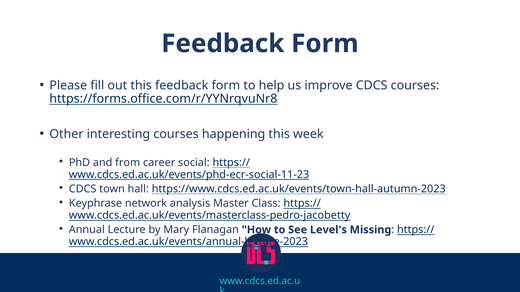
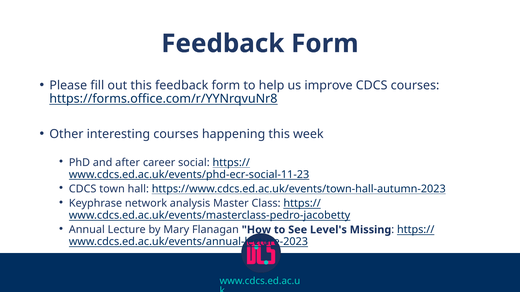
from: from -> after (128, 163)
